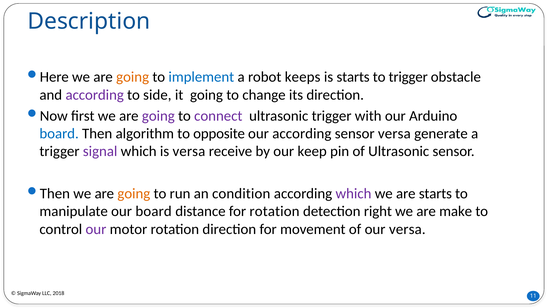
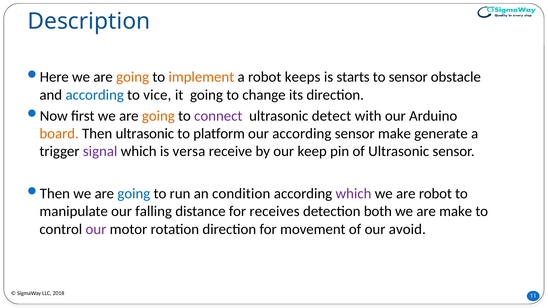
implement colour: blue -> orange (201, 77)
to trigger: trigger -> sensor (408, 77)
according colour: purple -> blue (95, 95)
side: side -> vice (157, 95)
going colour: purple -> orange (158, 116)
ultrasonic trigger: trigger -> detect (332, 116)
board colour: blue -> orange (59, 134)
Then algorithm: algorithm -> ultrasonic (145, 134)
opposite: opposite -> platform (219, 134)
sensor versa: versa -> make (394, 134)
going colour: orange -> blue (134, 194)
are starts: starts -> robot (435, 194)
our board: board -> falling (154, 212)
for rotation: rotation -> receives (275, 212)
right: right -> both (378, 212)
our versa: versa -> avoid (407, 229)
